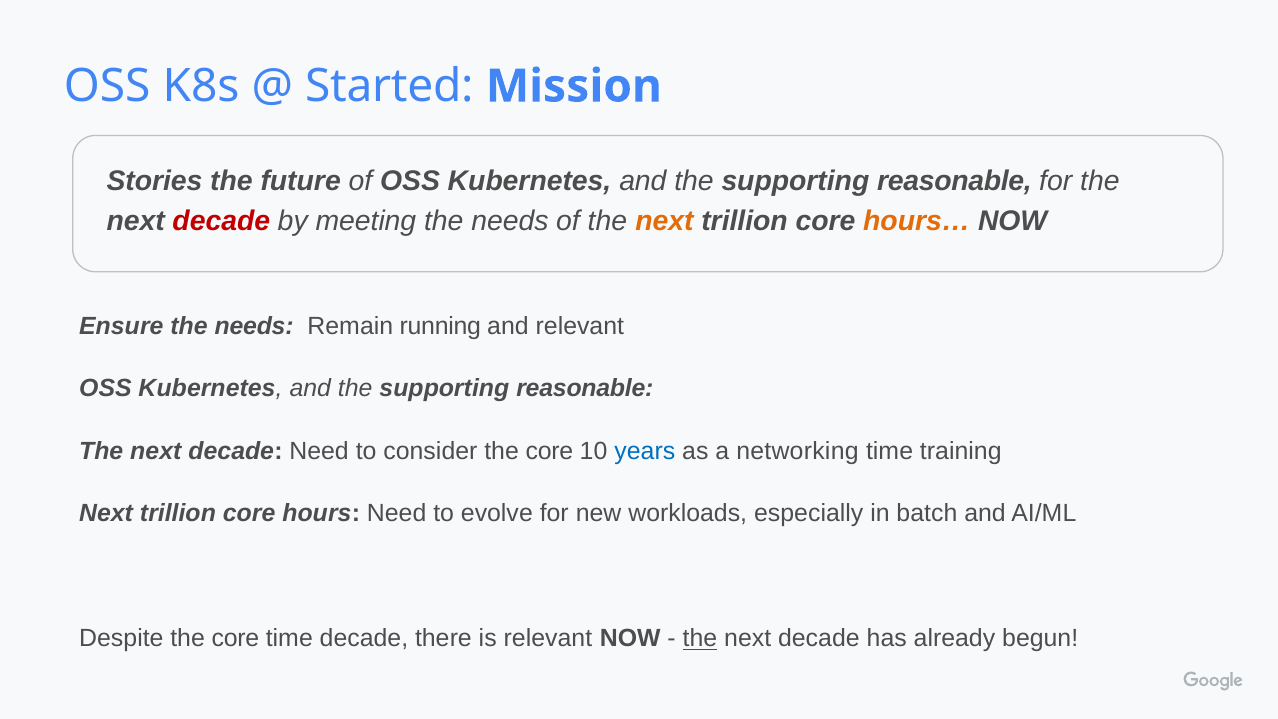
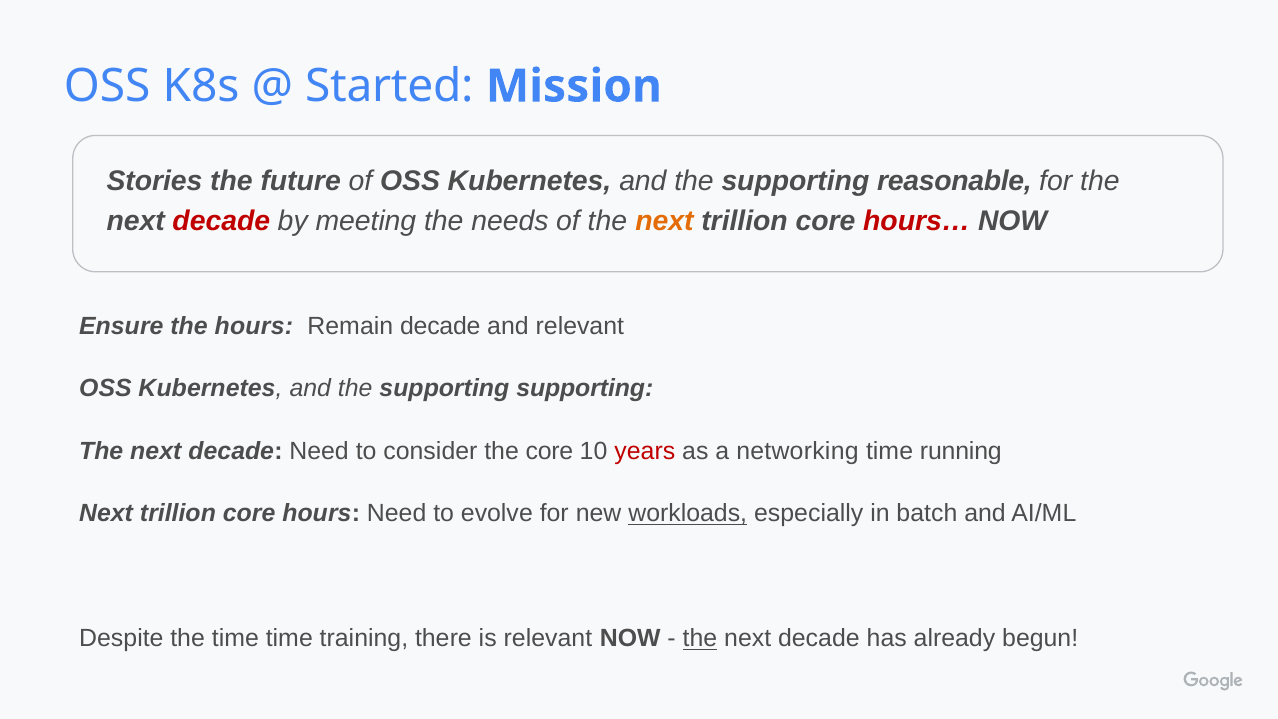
hours… colour: orange -> red (917, 221)
Ensure the needs: needs -> hours (254, 326)
Remain running: running -> decade (440, 326)
reasonable: reasonable -> supporting (585, 389)
years colour: blue -> red (645, 451)
training: training -> running (961, 451)
workloads underline: none -> present (688, 514)
Despite the core: core -> time (235, 639)
time decade: decade -> training (364, 639)
